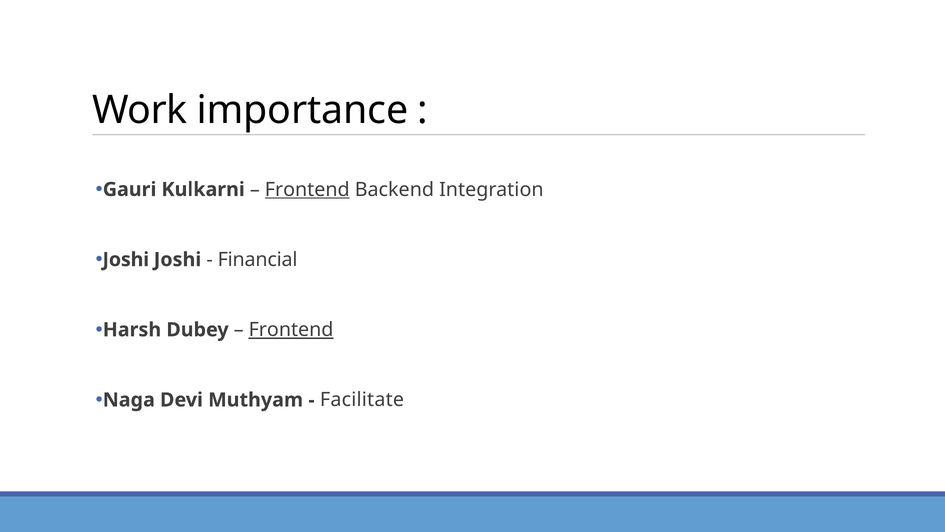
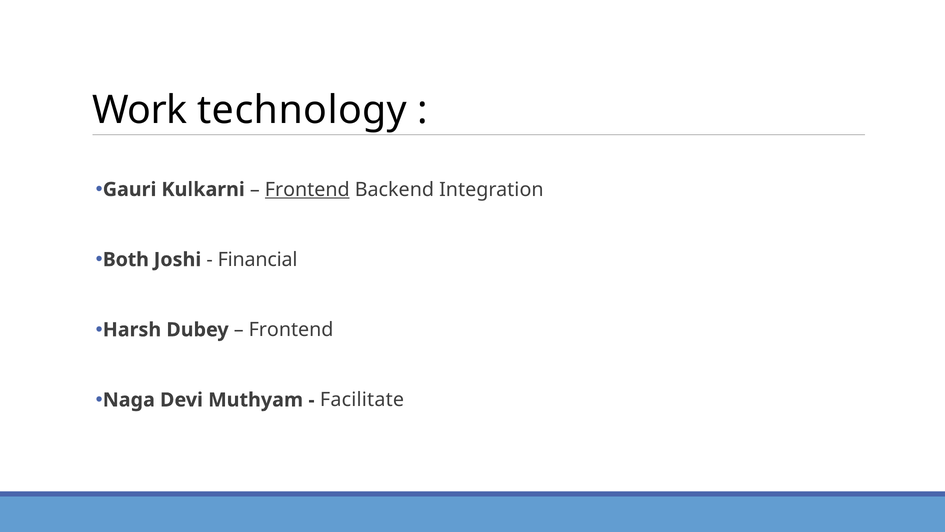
importance: importance -> technology (302, 110)
Joshi: Joshi -> Both (126, 259)
Frontend underline: present -> none (291, 330)
